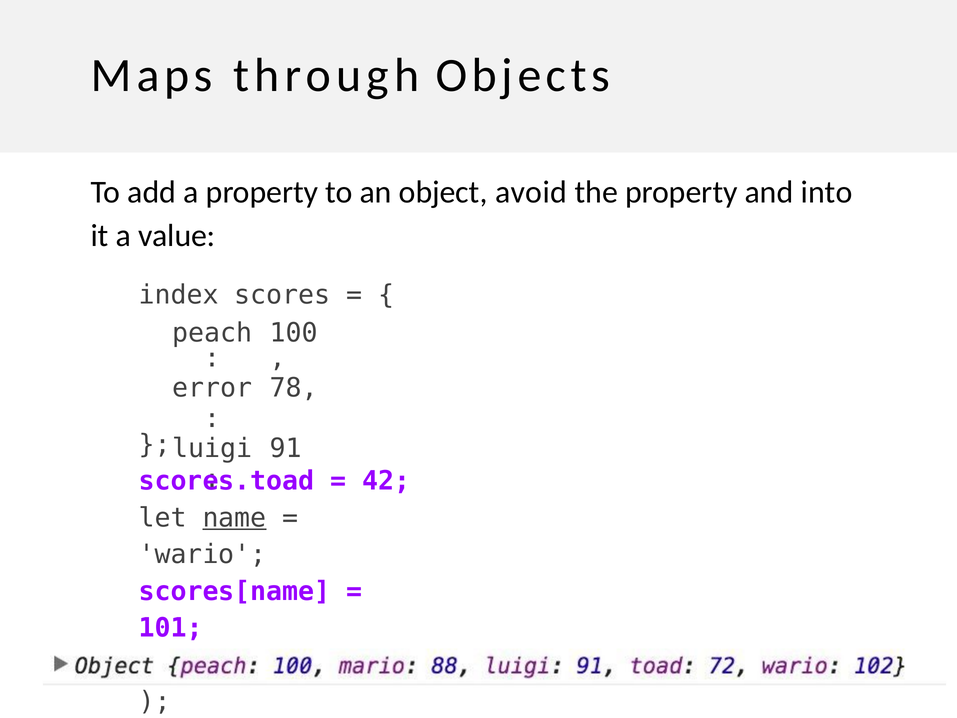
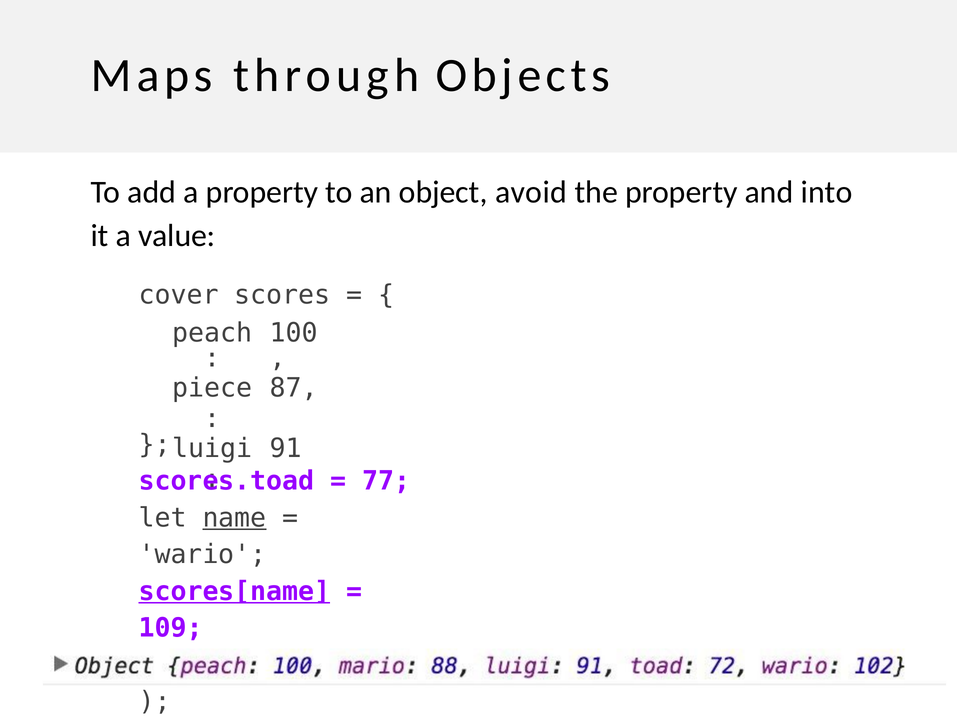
index: index -> cover (179, 295)
error: error -> piece (212, 388)
78: 78 -> 87 (294, 388)
42: 42 -> 77 (386, 481)
scores[name underline: none -> present (234, 591)
101: 101 -> 109 (171, 628)
